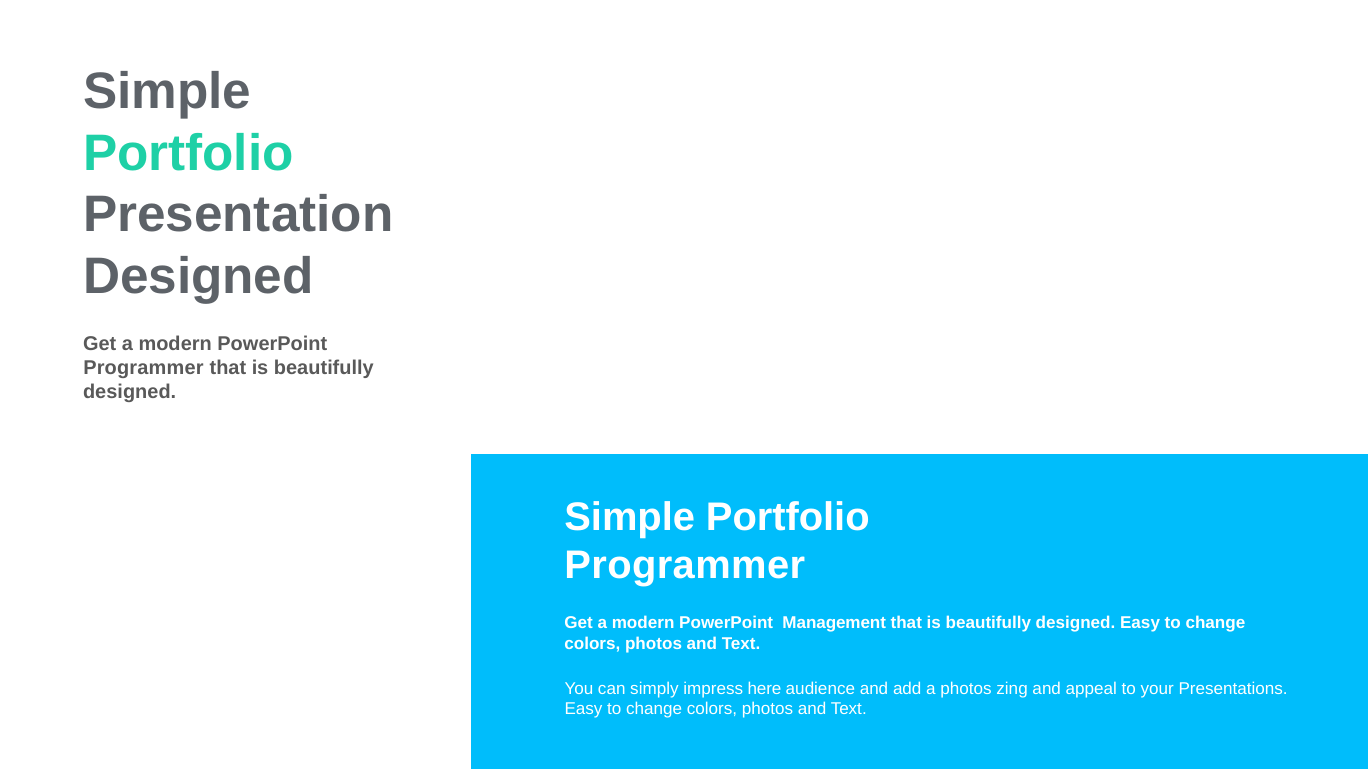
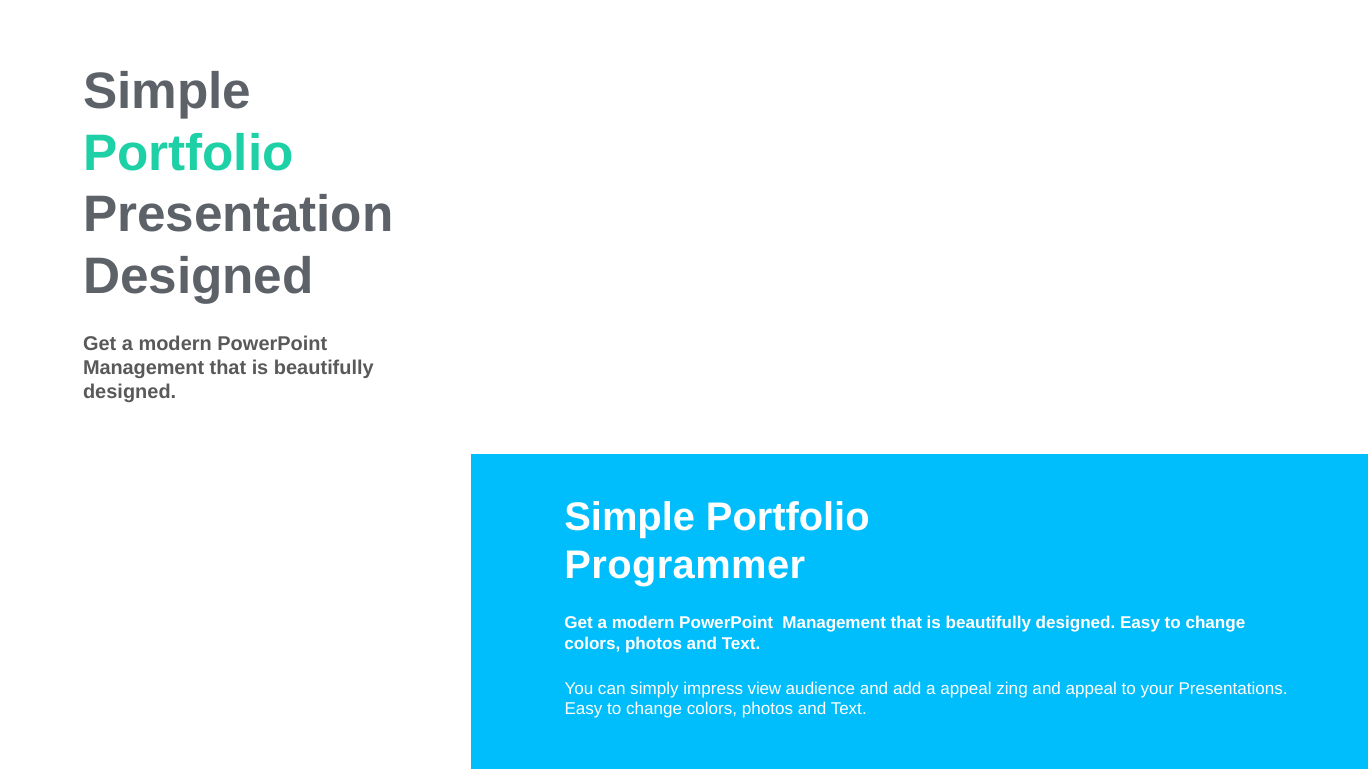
Programmer: Programmer -> Management (144, 368)
here: here -> view (765, 689)
a photos: photos -> appeal (966, 689)
